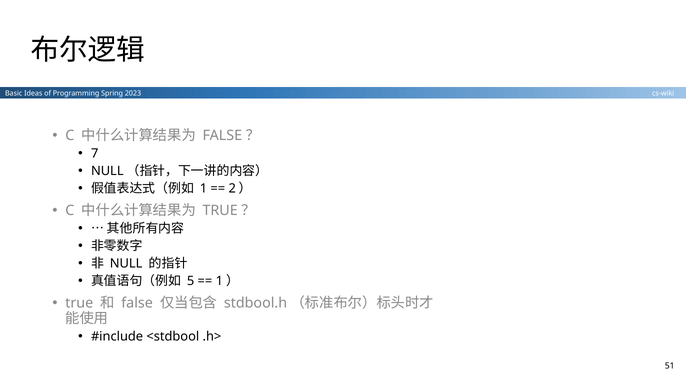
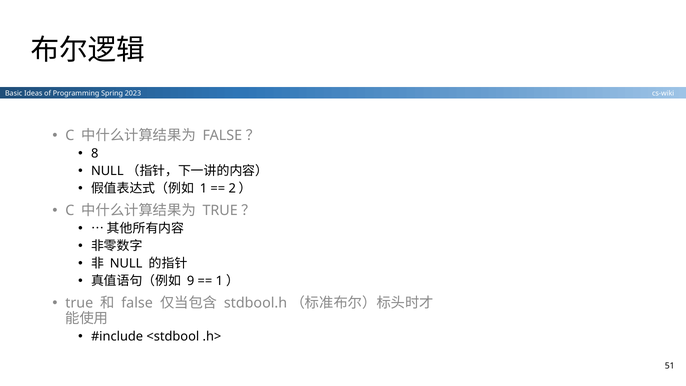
7: 7 -> 8 (95, 154)
5: 5 -> 9 (191, 281)
